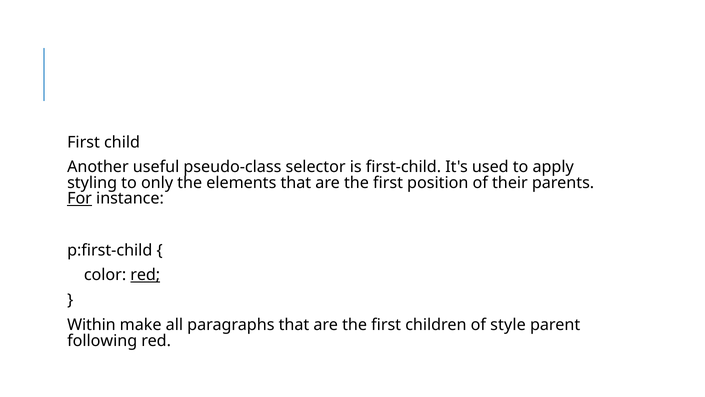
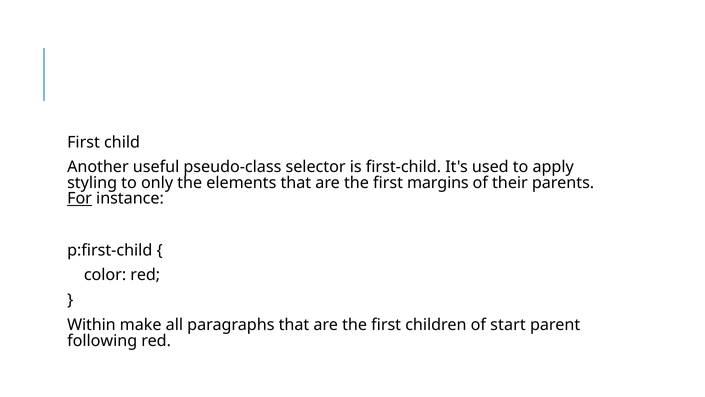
position: position -> margins (438, 183)
red underline: present -> none (145, 275)
style: style -> start (508, 325)
